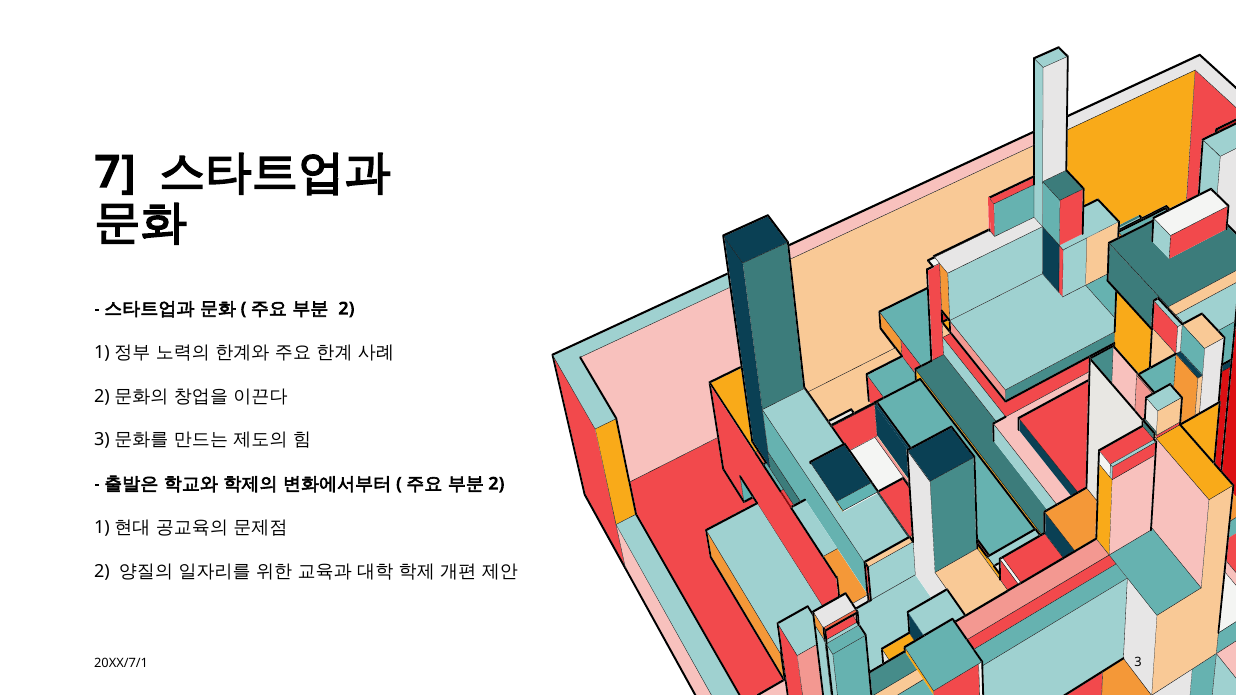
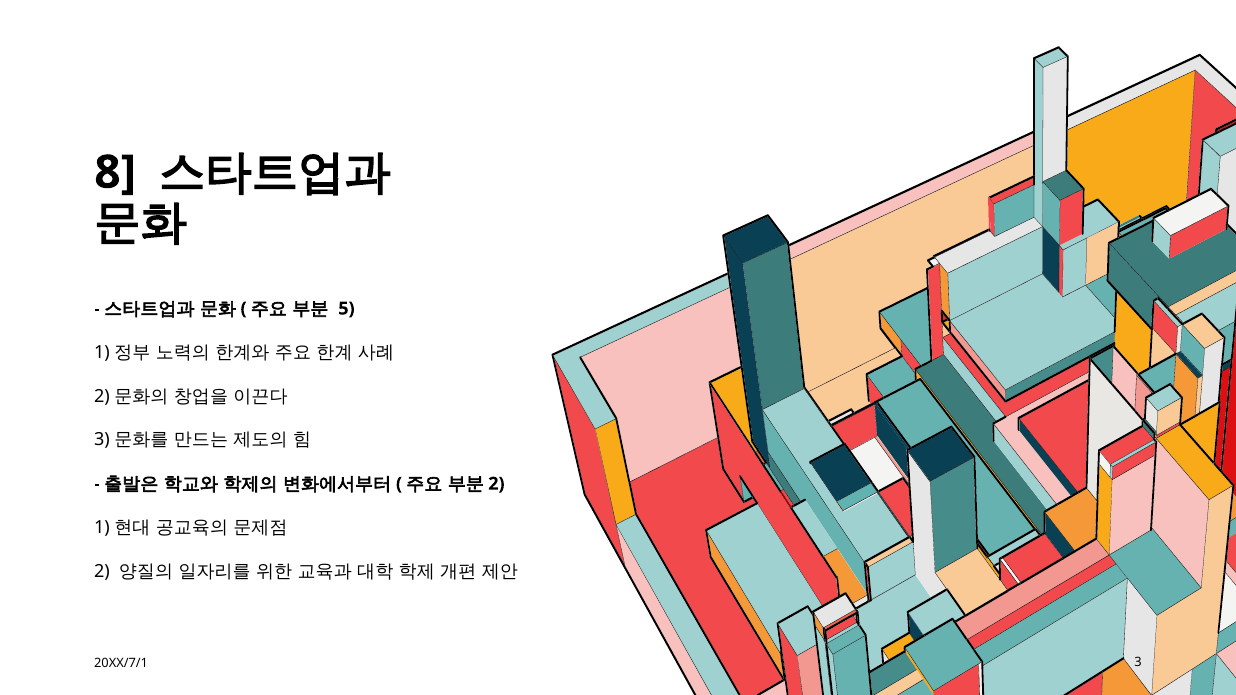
7: 7 -> 8 (115, 173)
2: 2 -> 5 (346, 309)
